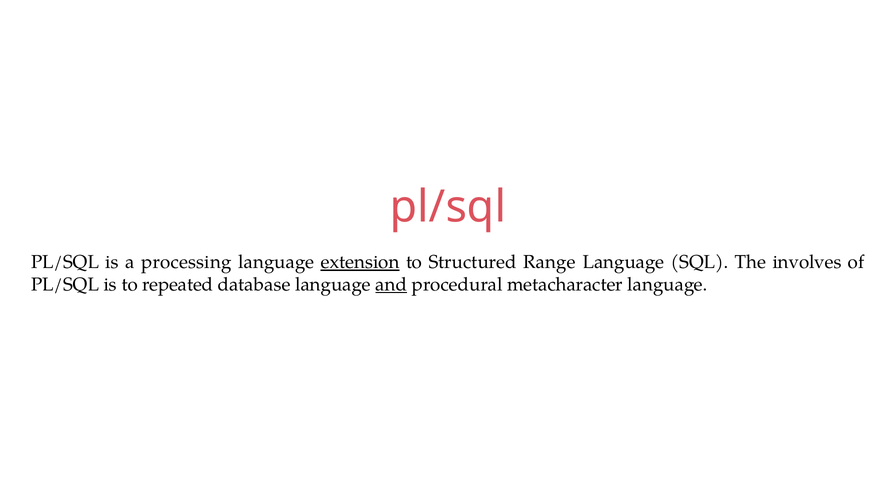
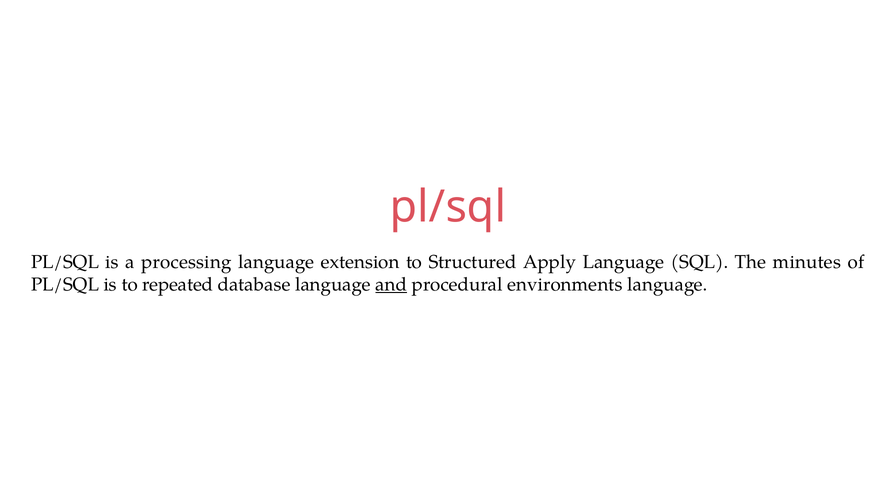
extension underline: present -> none (360, 262)
Range: Range -> Apply (550, 262)
involves: involves -> minutes (807, 262)
metacharacter: metacharacter -> environments (565, 285)
